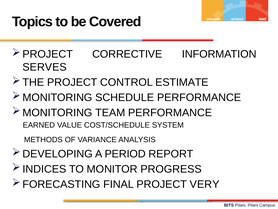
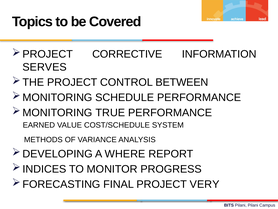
ESTIMATE: ESTIMATE -> BETWEEN (182, 82)
TEAM: TEAM -> TRUE (110, 112)
PERIOD: PERIOD -> WHERE (125, 154)
